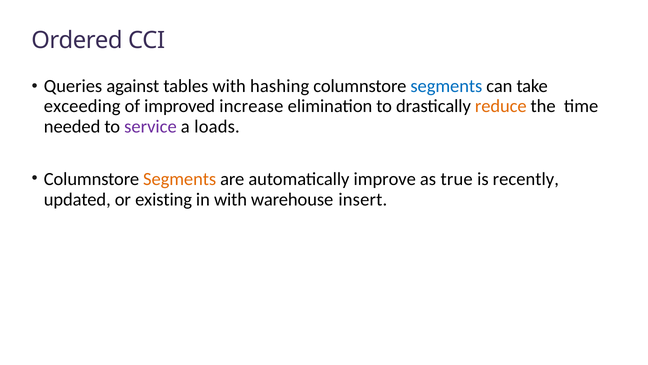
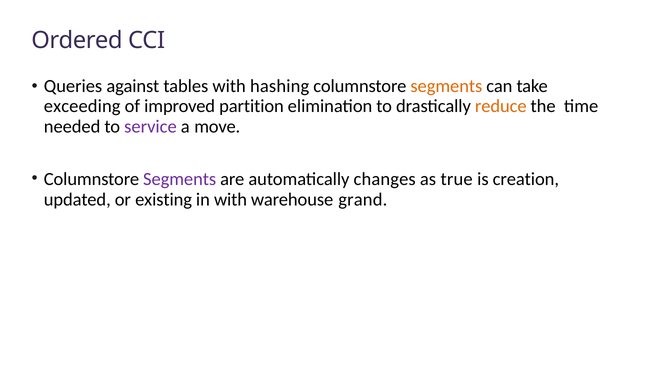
segments colour: blue -> orange (446, 86)
increase: increase -> partition (251, 106)
loads: loads -> move (217, 126)
Segments colour: orange -> purple (180, 179)
improve: improve -> changes (385, 179)
recently: recently -> creation (526, 179)
insert: insert -> grand (363, 199)
